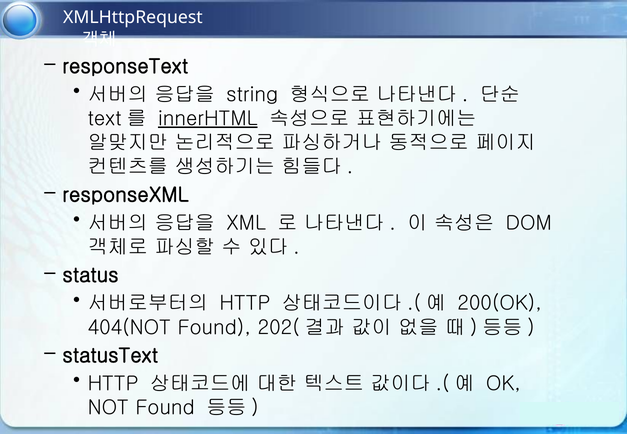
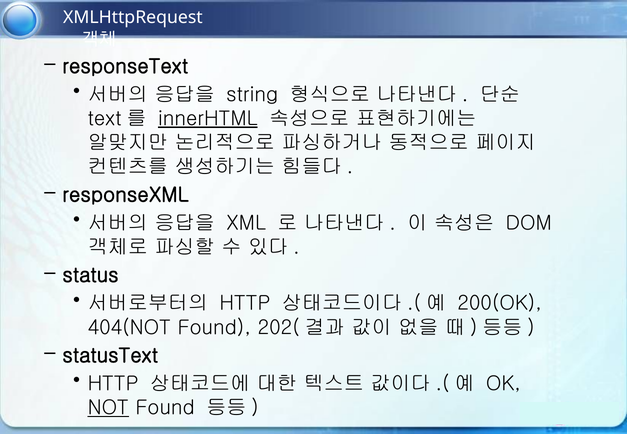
NOT underline: none -> present (108, 408)
